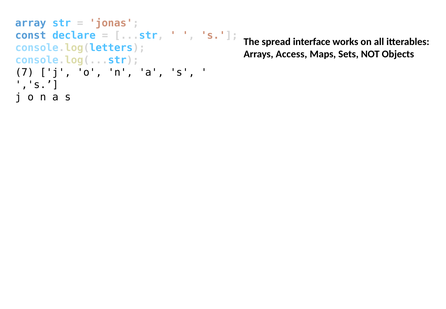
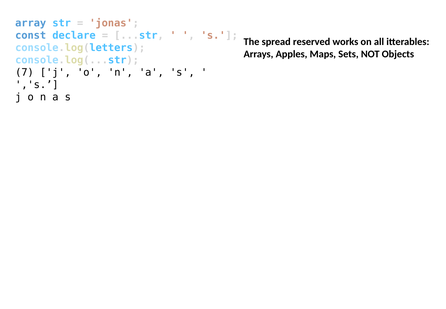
interface: interface -> reserved (312, 42)
Access: Access -> Apples (292, 54)
